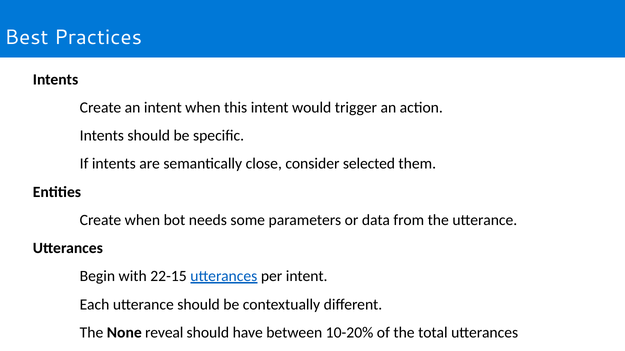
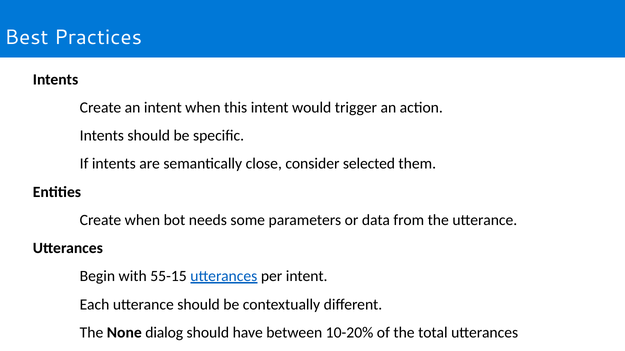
22-15: 22-15 -> 55-15 (169, 277)
reveal: reveal -> dialog (164, 333)
